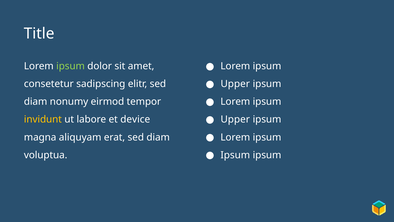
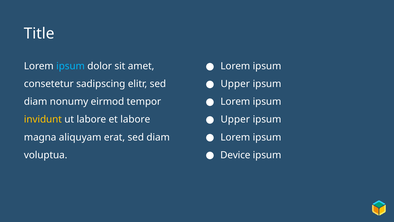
ipsum colour: light green -> light blue (71, 66)
et device: device -> labore (135, 119)
Ipsum: Ipsum -> Device (235, 155)
